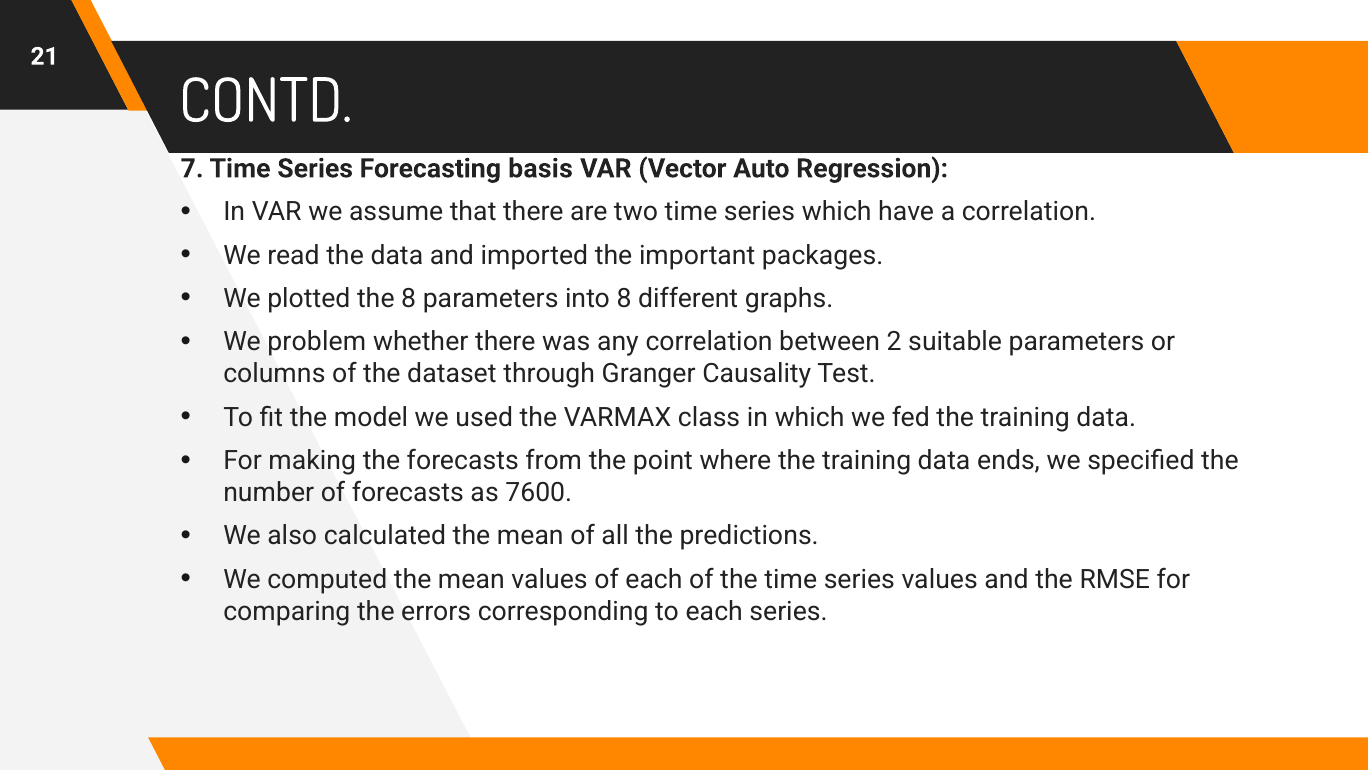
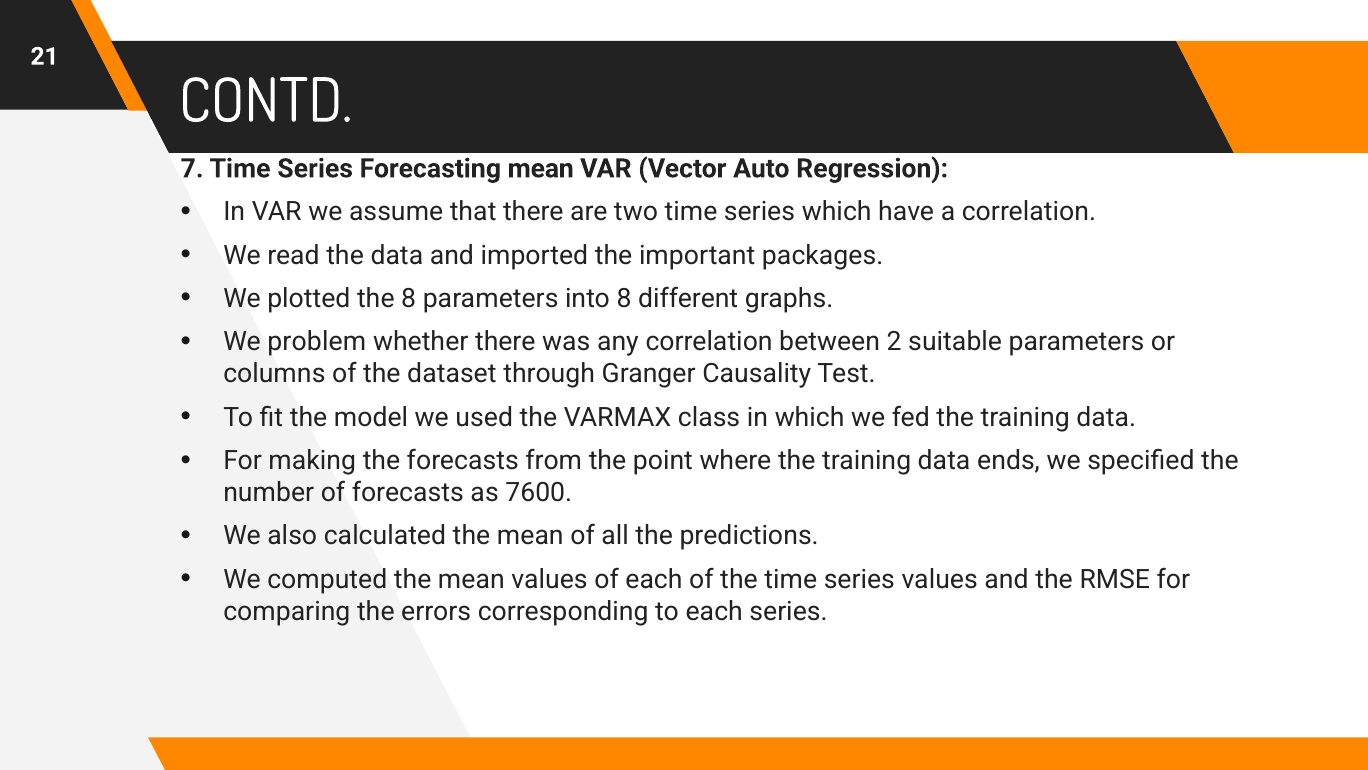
Forecasting basis: basis -> mean (541, 168)
